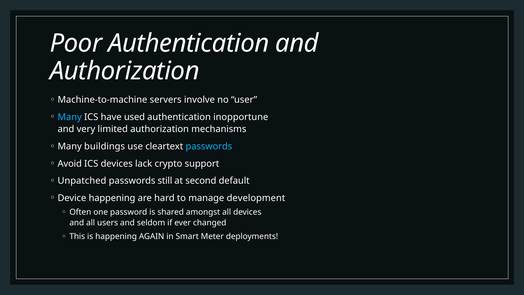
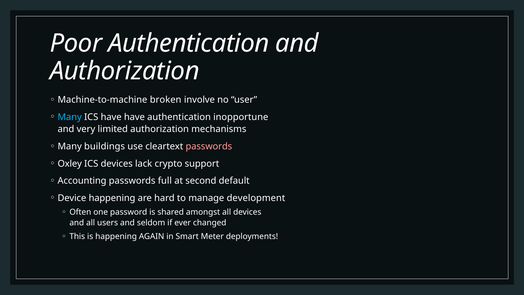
servers: servers -> broken (166, 100)
have used: used -> have (134, 117)
passwords colour: light blue -> pink (209, 146)
Avoid: Avoid -> Oxley (70, 163)
Unpatched: Unpatched -> Accounting (82, 181)
still: still -> full (165, 181)
